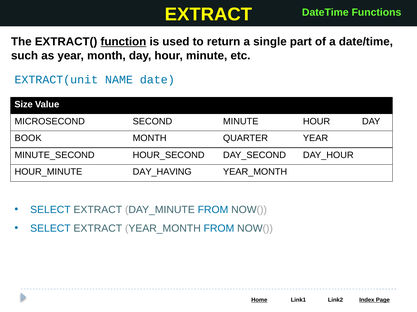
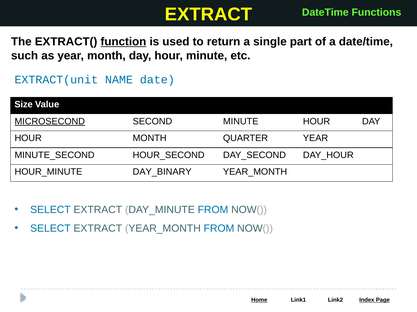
MICROSECOND underline: none -> present (50, 122)
BOOK: BOOK -> HOUR (28, 138)
DAY_HAVING: DAY_HAVING -> DAY_BINARY (162, 172)
